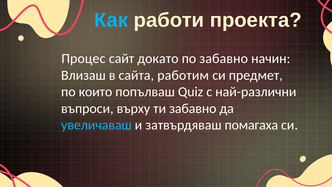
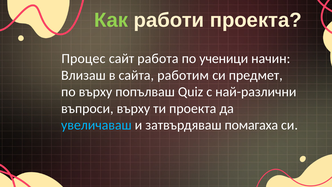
Как colour: light blue -> light green (111, 20)
докато: докато -> работа (158, 59)
по забавно: забавно -> ученици (224, 59)
по които: които -> върху (95, 92)
ти забавно: забавно -> проекта (193, 108)
